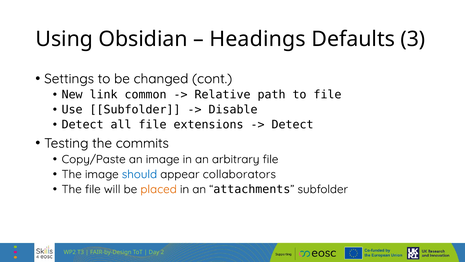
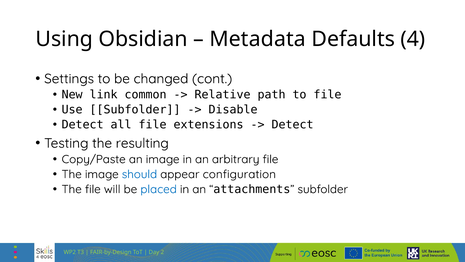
Headings: Headings -> Metadata (258, 39)
3: 3 -> 4 (413, 39)
commits: commits -> resulting (142, 143)
collaborators: collaborators -> configuration (239, 174)
placed colour: orange -> blue (159, 189)
